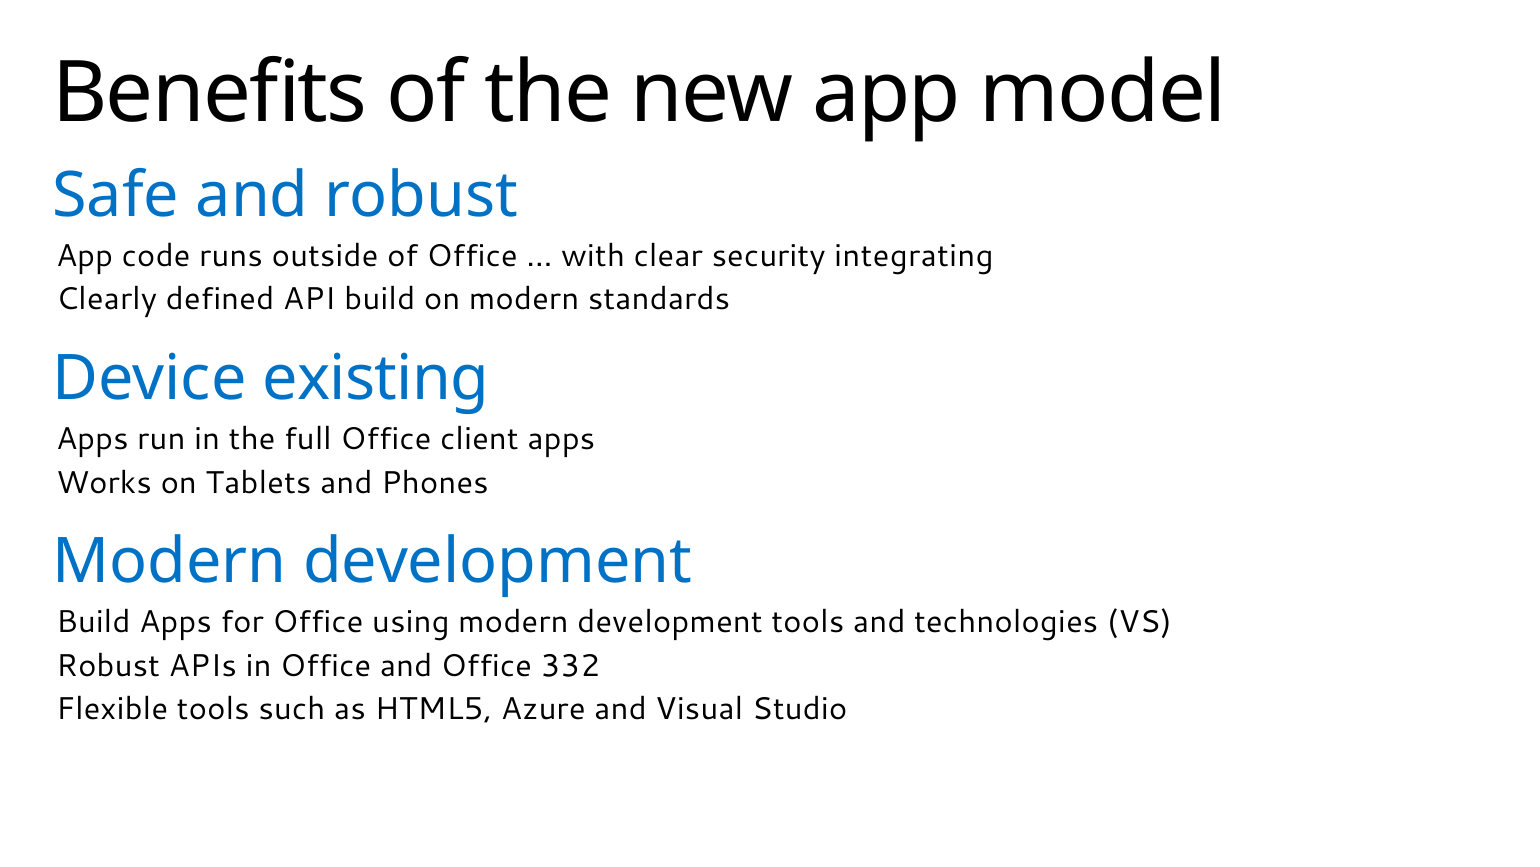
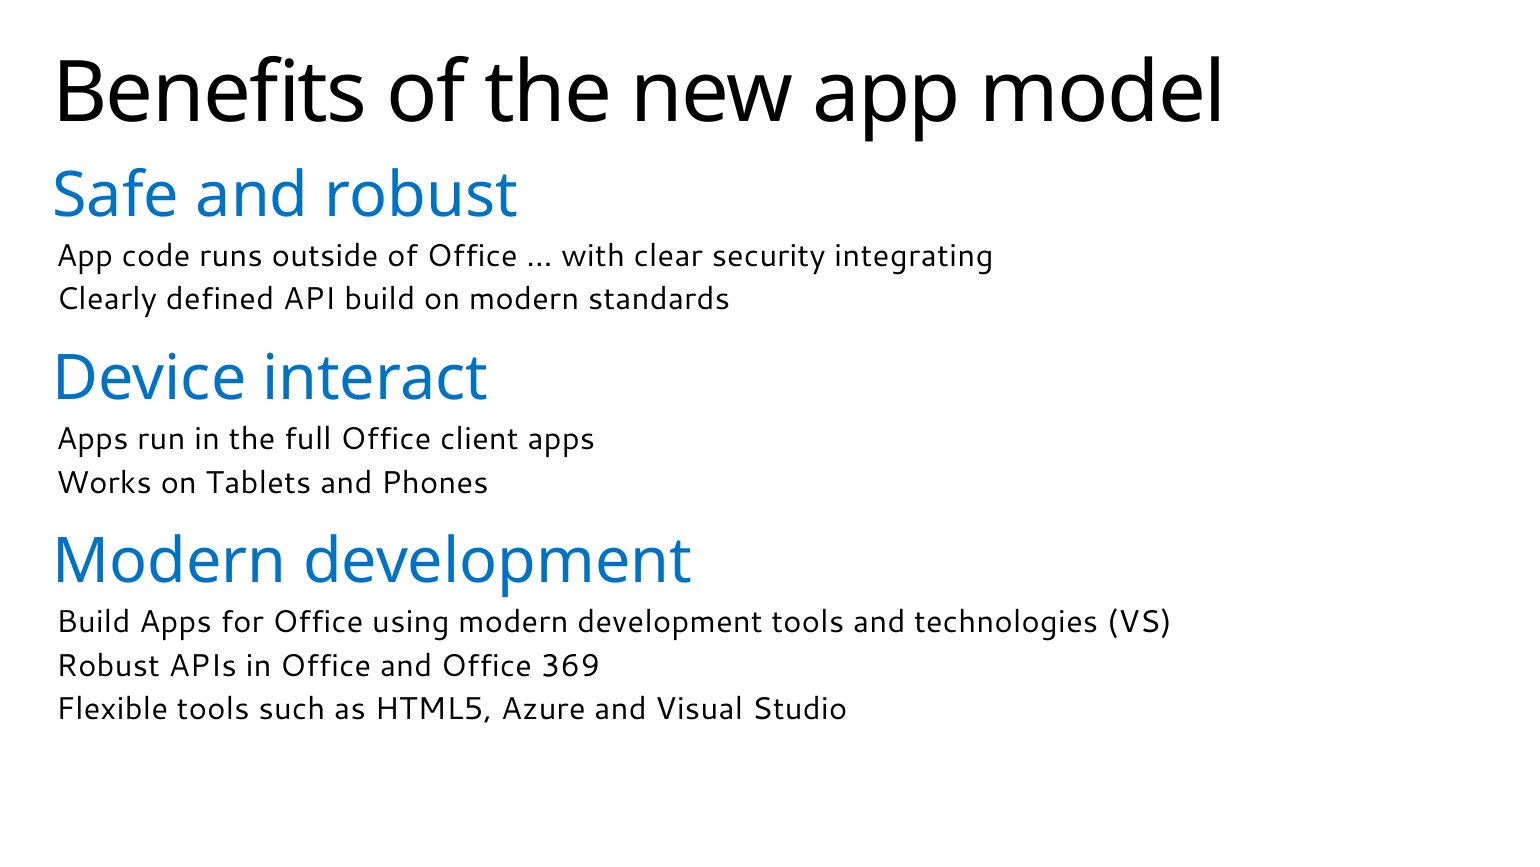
existing: existing -> interact (376, 378)
332: 332 -> 369 (570, 665)
